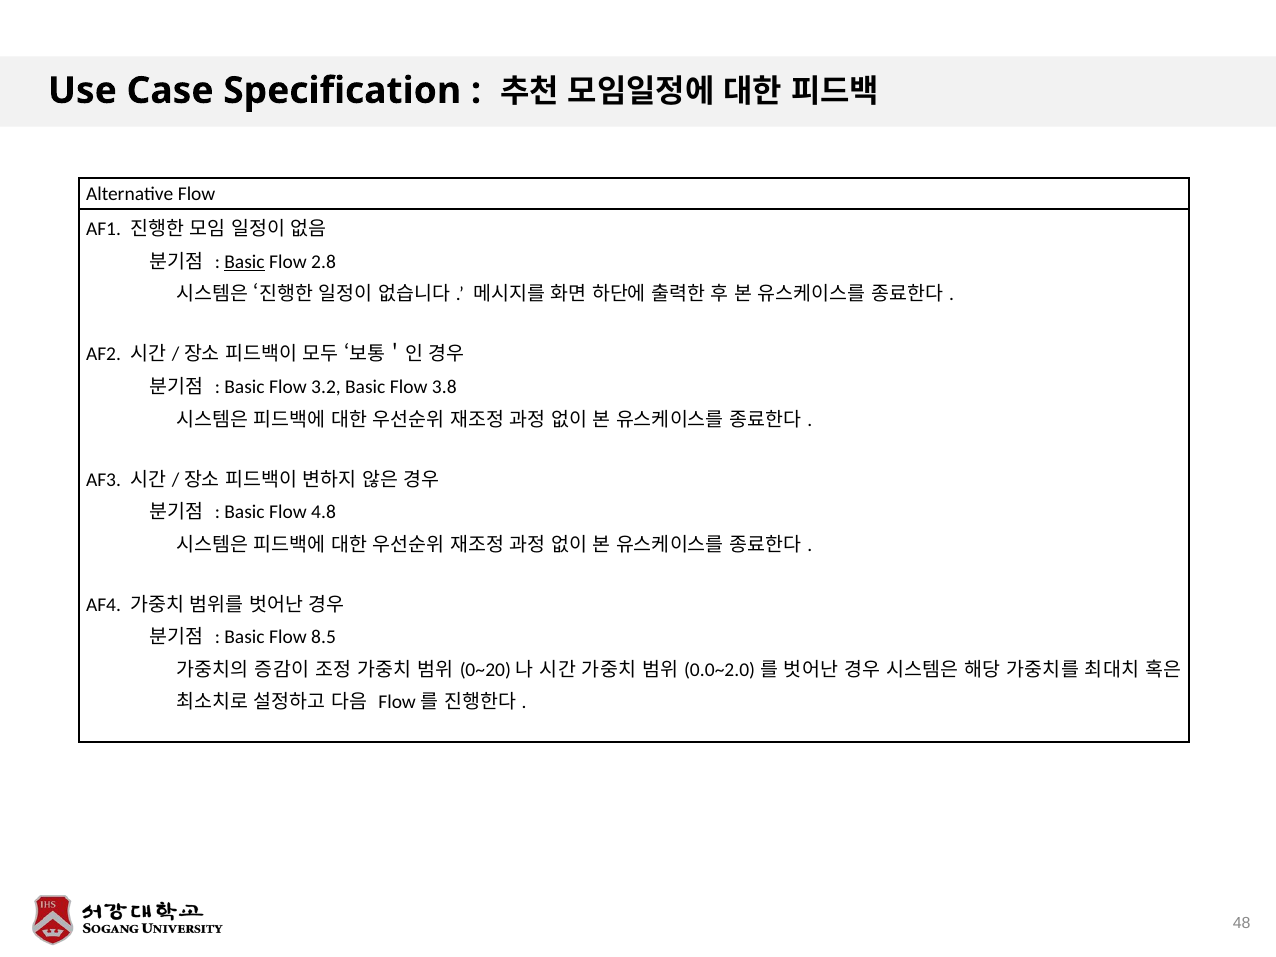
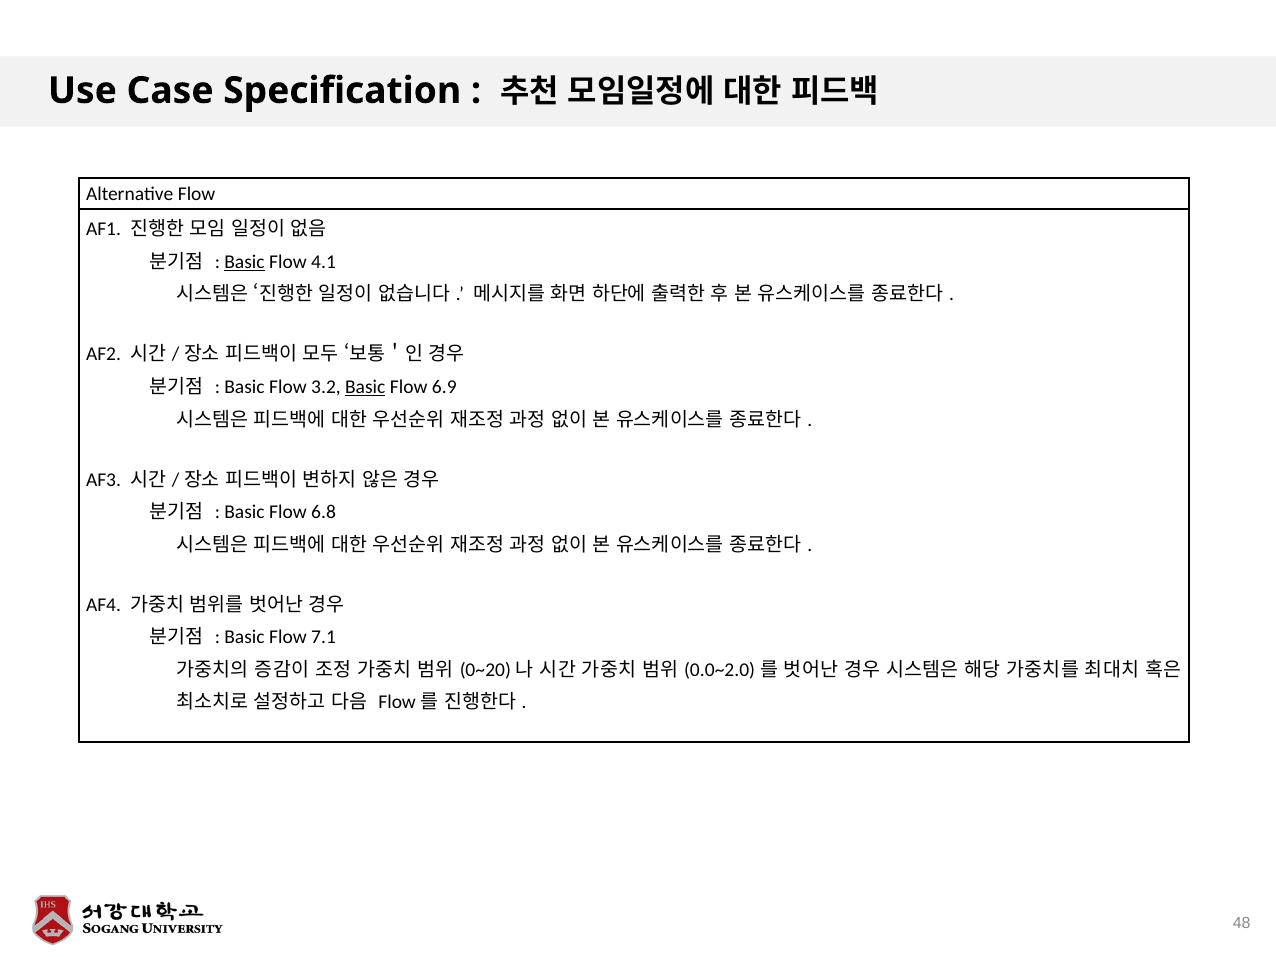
2.8: 2.8 -> 4.1 (324, 262)
Basic underline: none -> present (365, 387)
3.8: 3.8 -> 6.9 (444, 387)
4.8: 4.8 -> 6.8 (324, 512)
8.5: 8.5 -> 7.1 (324, 637)
